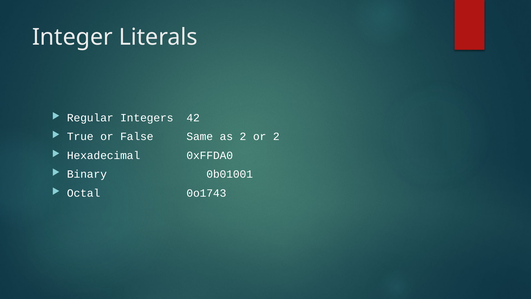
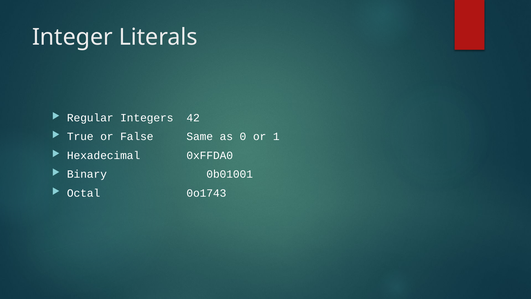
as 2: 2 -> 0 (243, 136)
or 2: 2 -> 1 (276, 136)
